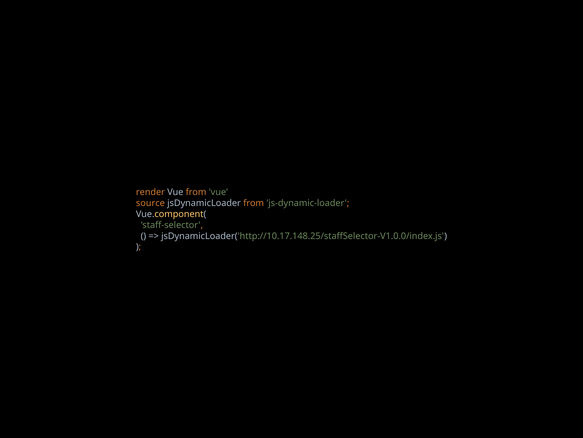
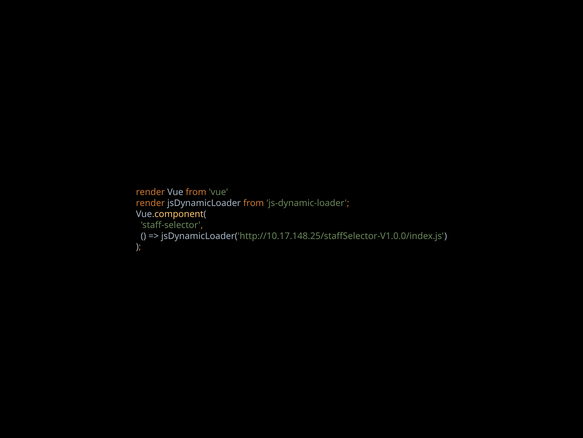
source: source -> render (150, 203)
